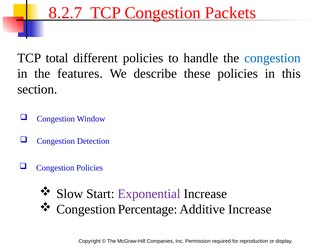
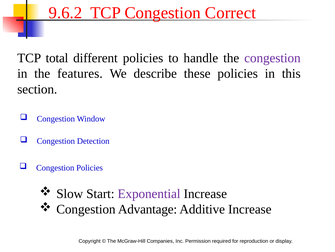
8.2.7: 8.2.7 -> 9.6.2 (65, 13)
Packets: Packets -> Correct (230, 13)
congestion colour: blue -> purple (272, 58)
Percentage: Percentage -> Advantage (148, 209)
